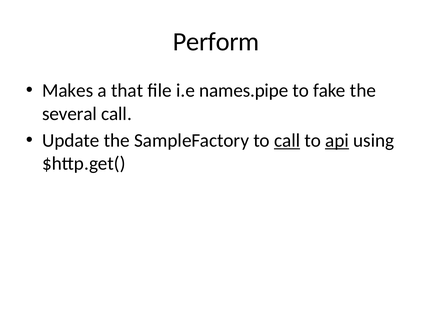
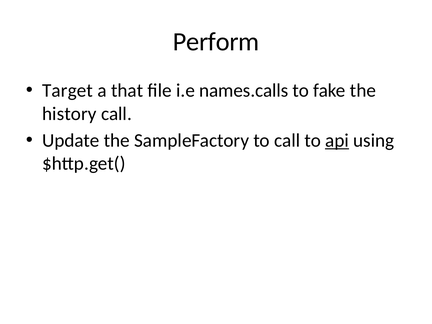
Makes: Makes -> Target (68, 91)
names.pipe: names.pipe -> names.calls (244, 91)
several: several -> history (69, 114)
call underline: present -> none (287, 141)
